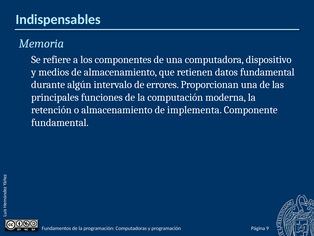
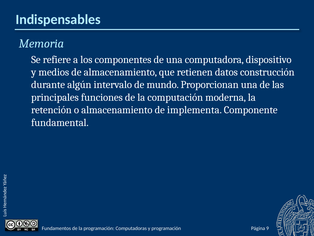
datos fundamental: fundamental -> construcción (267, 72)
errores: errores -> mundo (163, 85)
